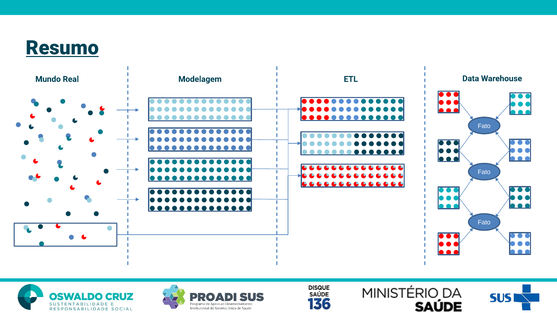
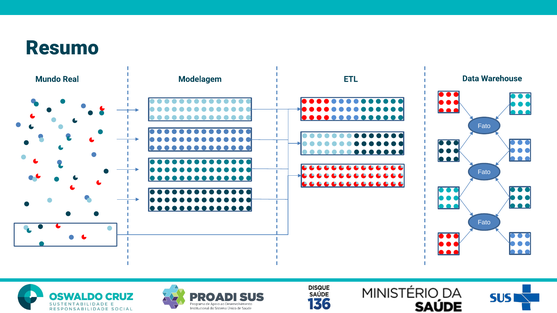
Resumo underline: present -> none (62, 48)
